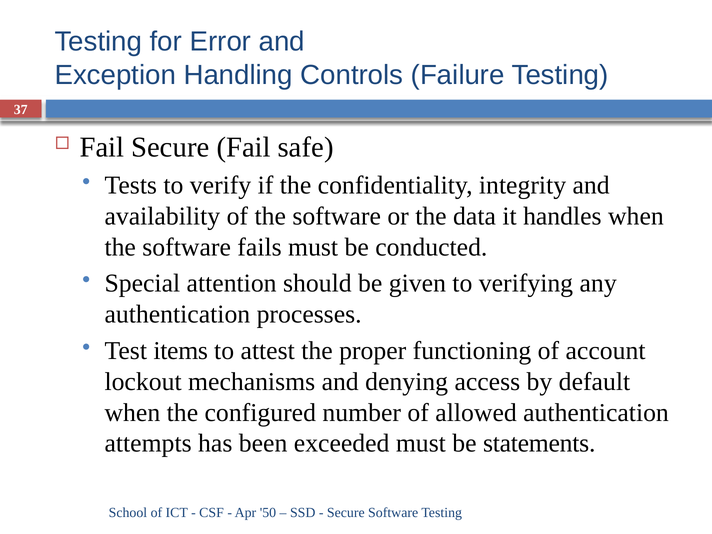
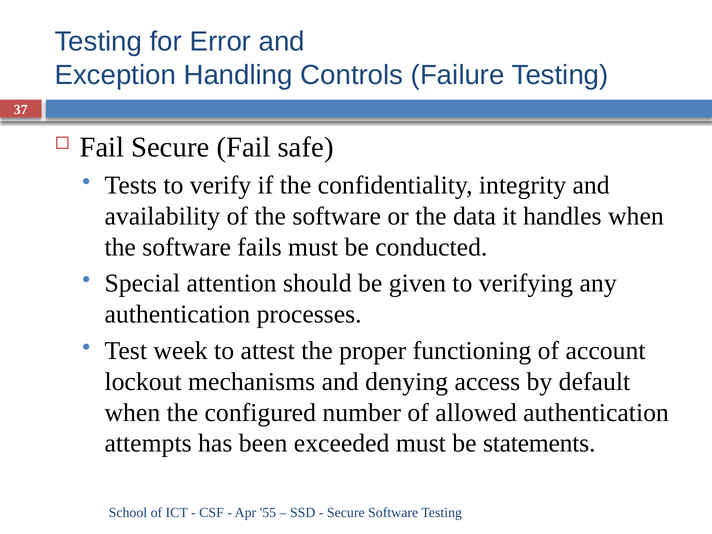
items: items -> week (181, 351)
50: 50 -> 55 (268, 513)
